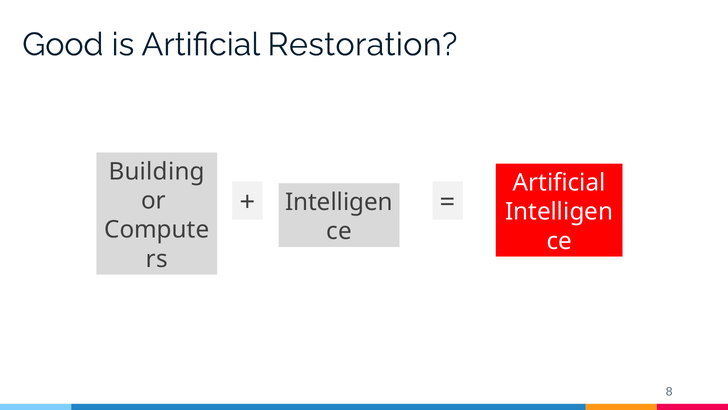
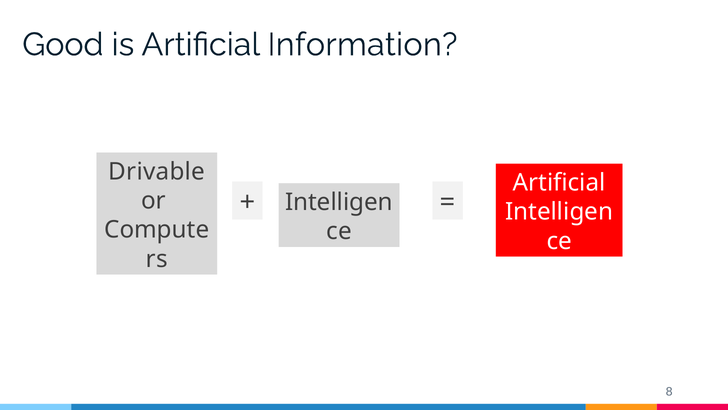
Restoration: Restoration -> Information (362, 45)
Building: Building -> Drivable (157, 171)
